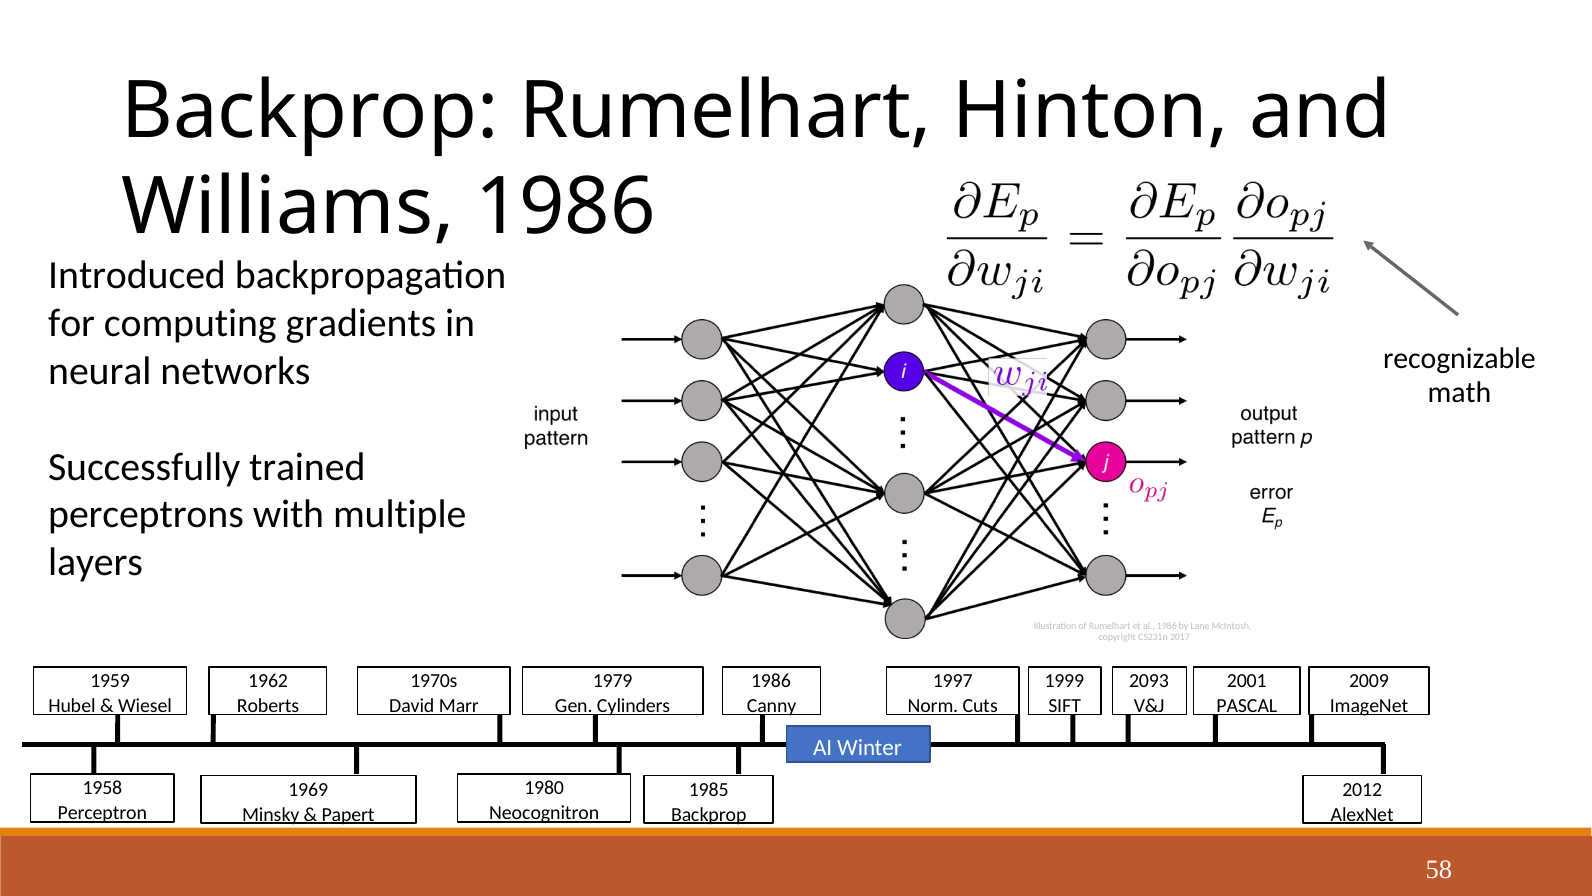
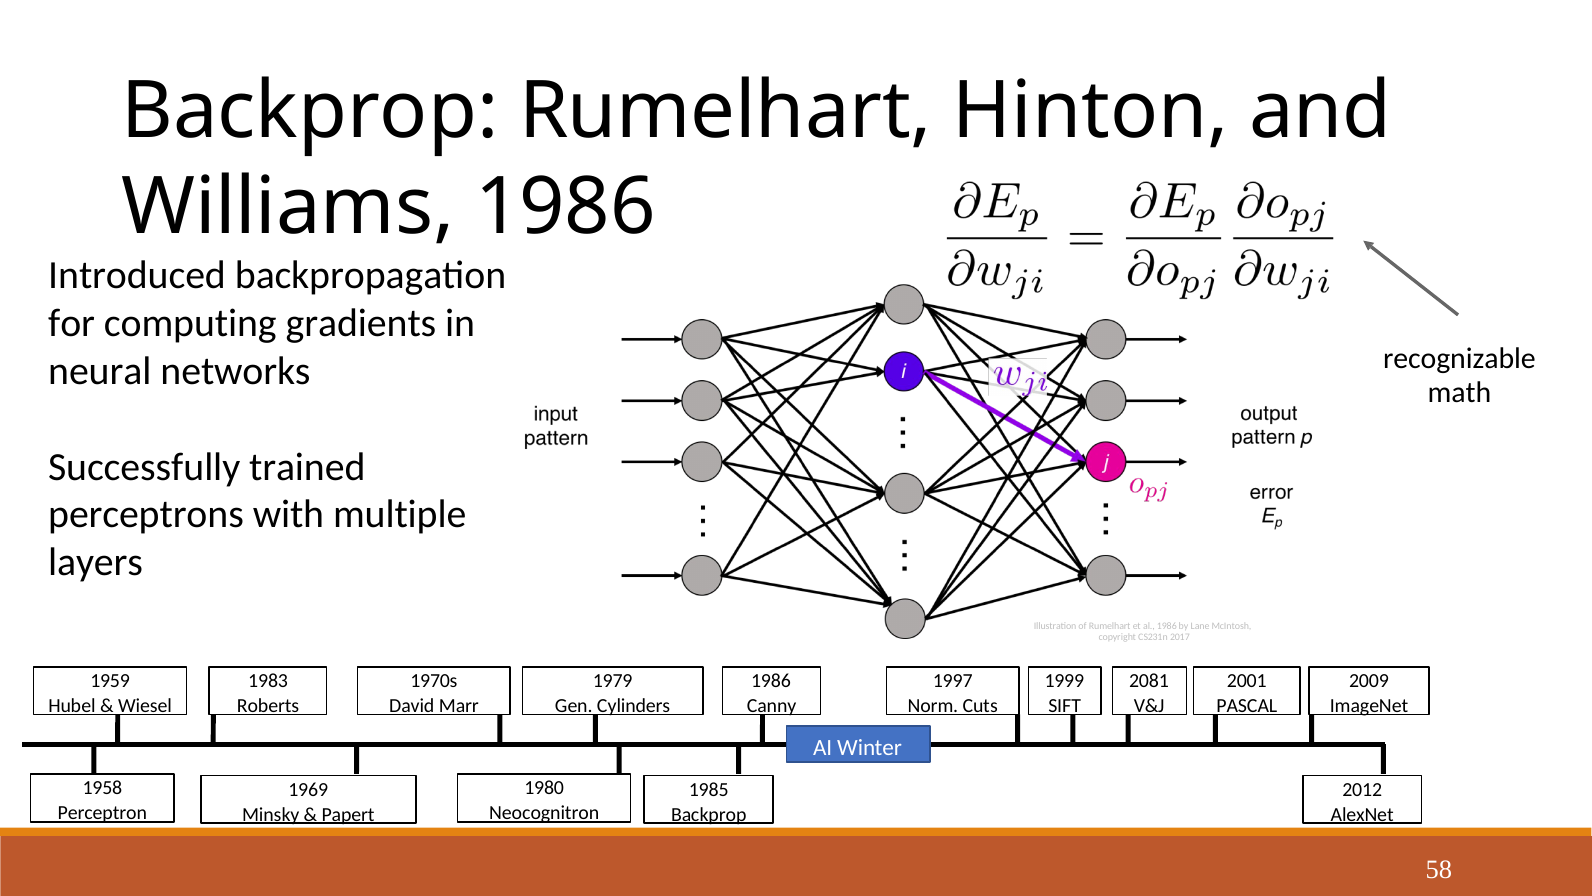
1962: 1962 -> 1983 (268, 681)
2093: 2093 -> 2081 (1149, 681)
